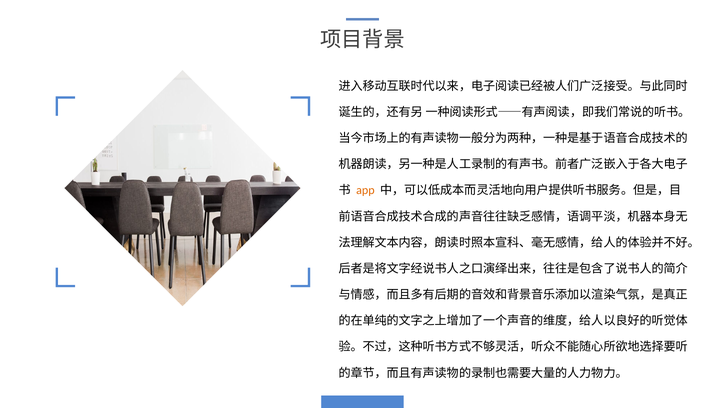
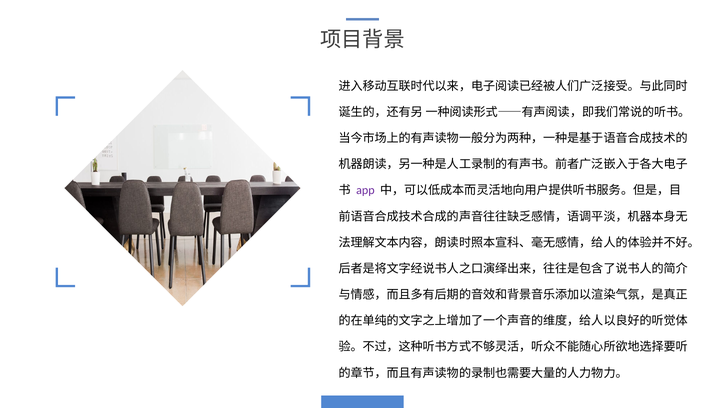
app colour: orange -> purple (365, 190)
